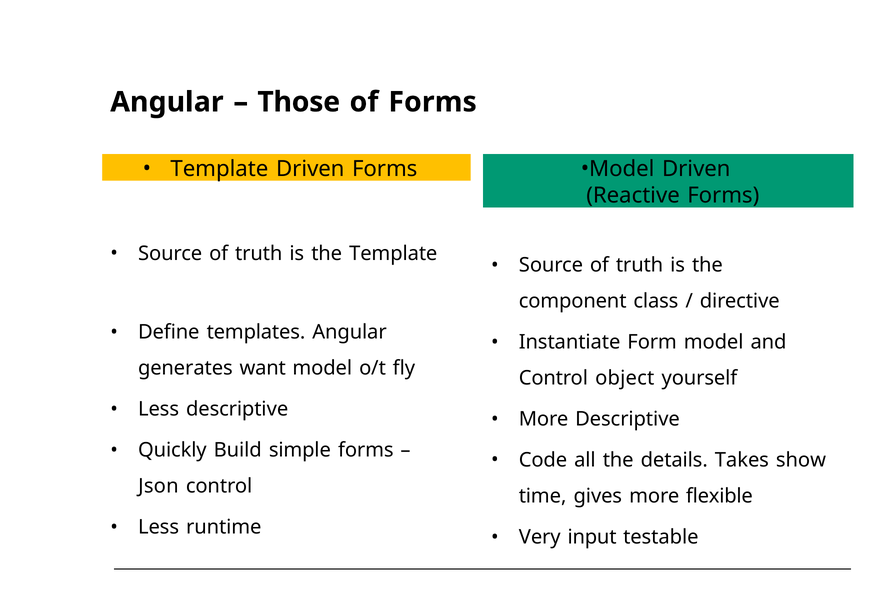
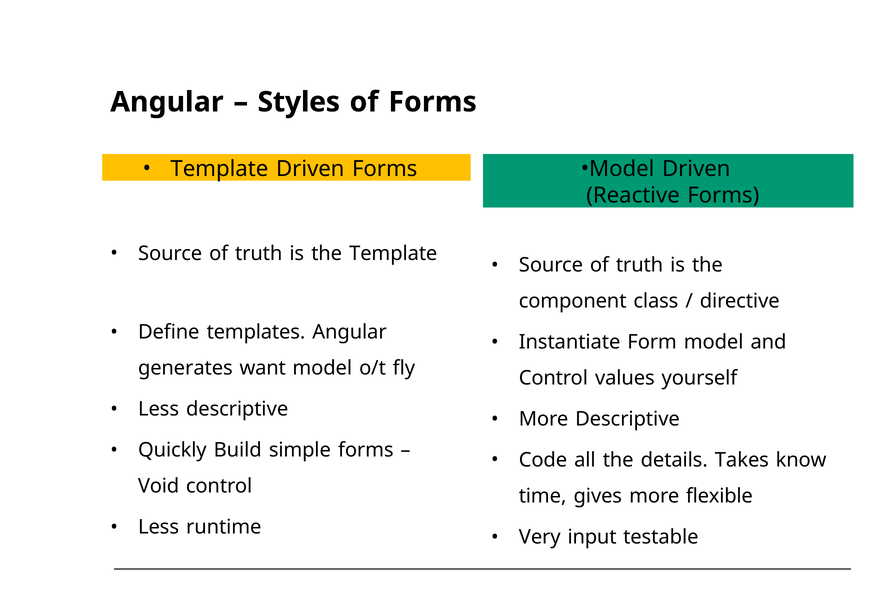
Those: Those -> Styles (299, 102)
object: object -> values (625, 378)
show: show -> know (801, 460)
Json: Json -> Void (159, 486)
